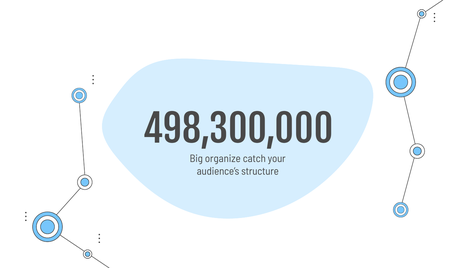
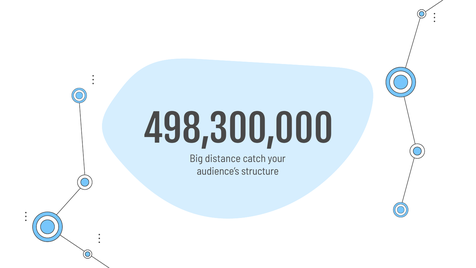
organize: organize -> distance (223, 158)
